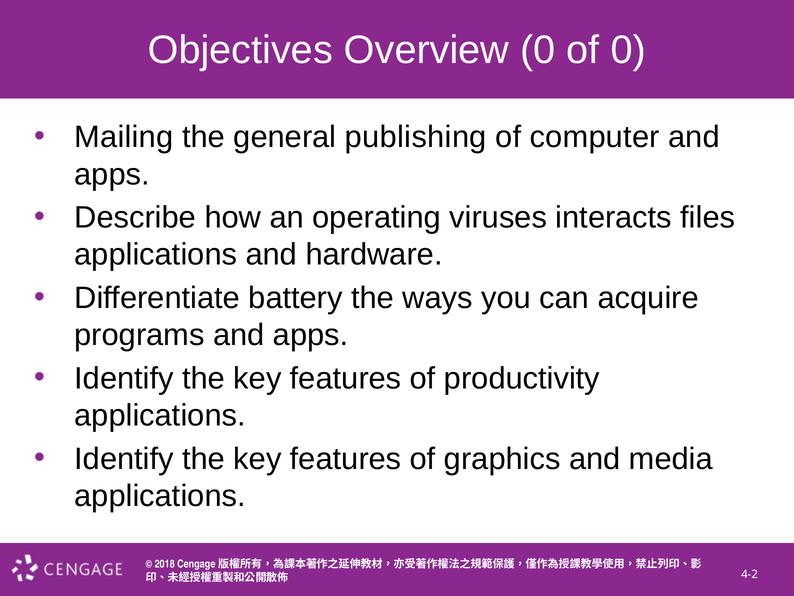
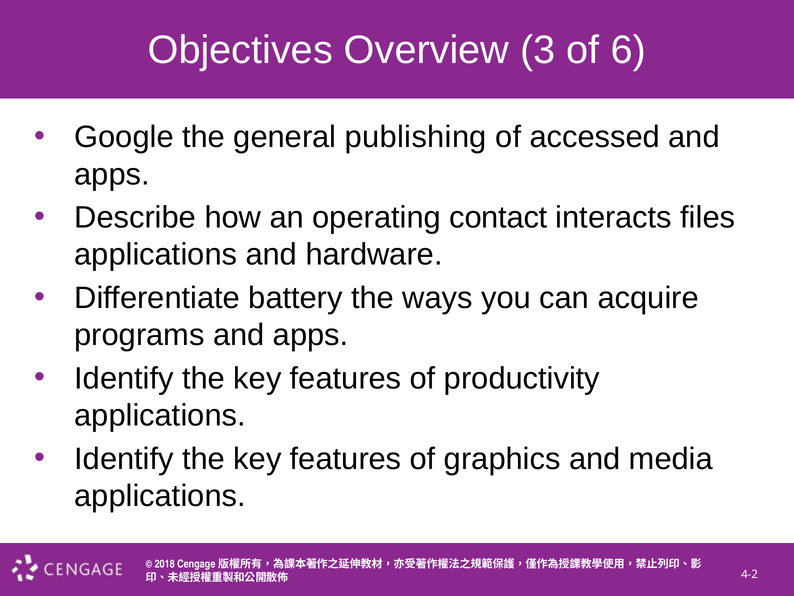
Overview 0: 0 -> 3 (538, 50)
of 0: 0 -> 6 (628, 50)
Mailing: Mailing -> Google (124, 137)
computer: computer -> accessed (595, 137)
viruses: viruses -> contact (498, 217)
